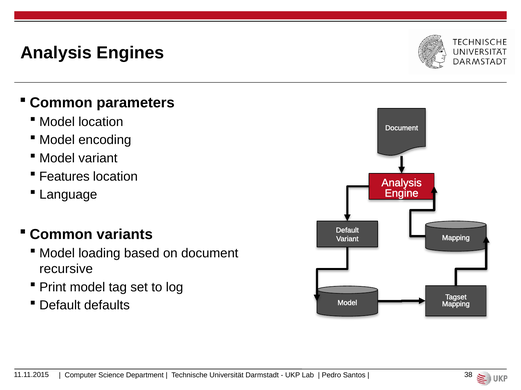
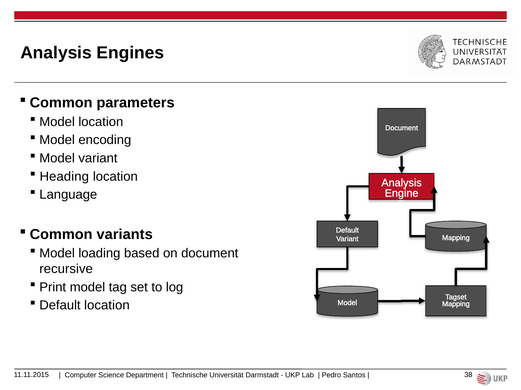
Features: Features -> Heading (64, 177)
Default defaults: defaults -> location (107, 306)
